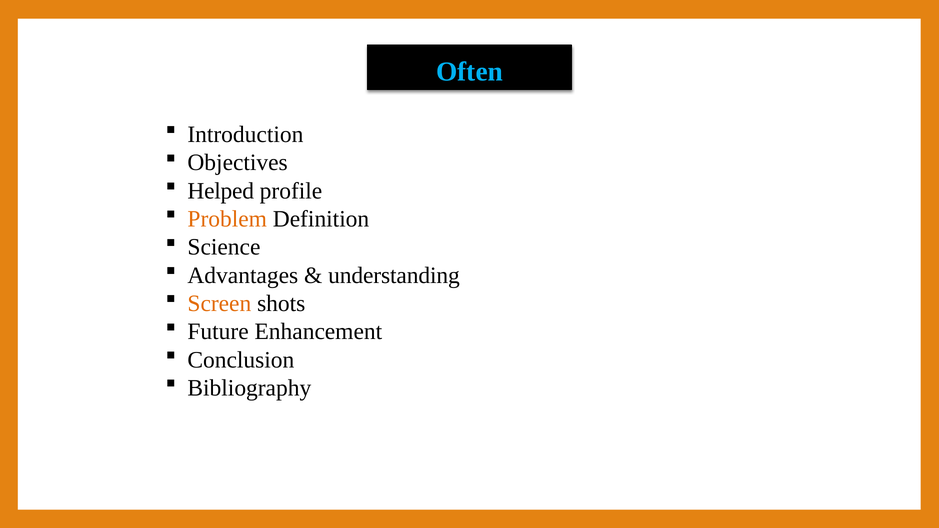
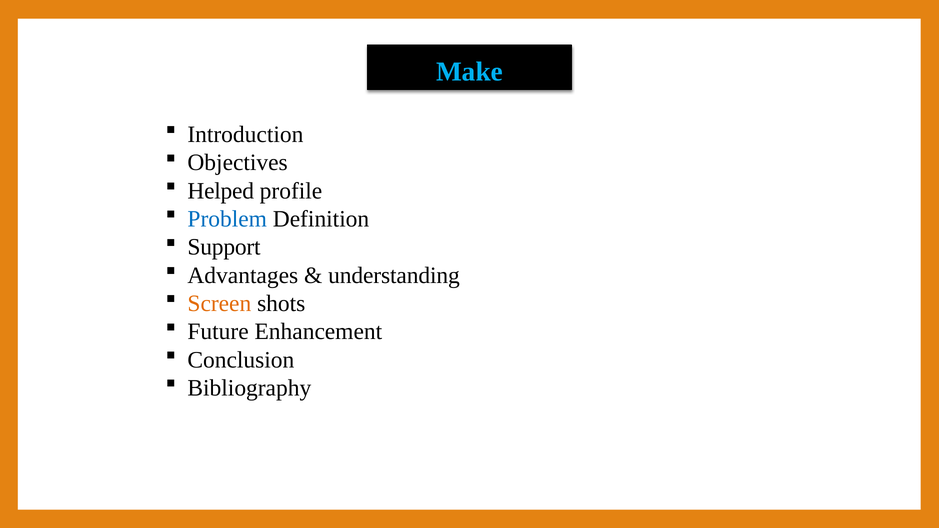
Often: Often -> Make (470, 72)
Problem colour: orange -> blue (227, 219)
Science: Science -> Support (224, 247)
